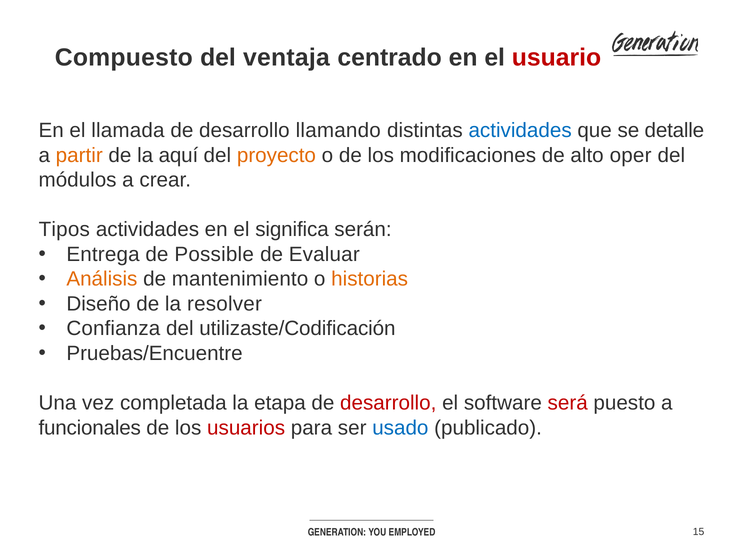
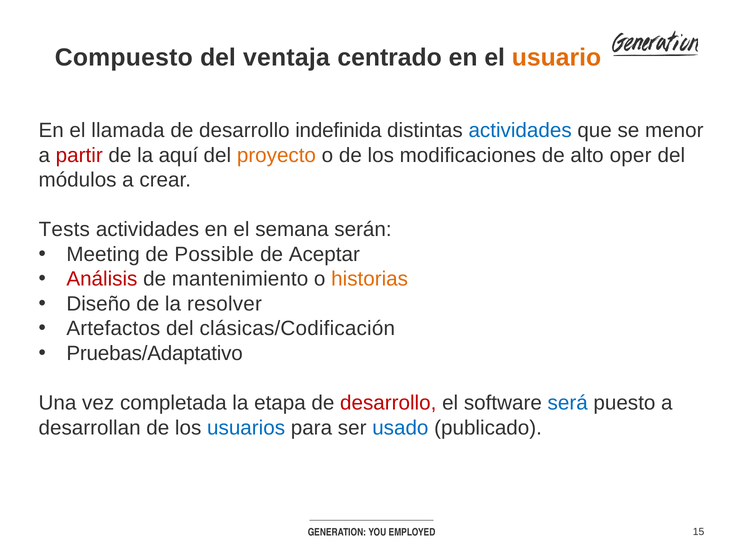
usuario colour: red -> orange (556, 58)
llamando: llamando -> indefinida (338, 130)
detalle: detalle -> menor (674, 130)
partir colour: orange -> red (79, 155)
Tipos: Tipos -> Tests (64, 229)
significa: significa -> semana (292, 229)
Entrega: Entrega -> Meeting (103, 254)
Evaluar: Evaluar -> Aceptar (324, 254)
Análisis colour: orange -> red (102, 279)
Confianza: Confianza -> Artefactos (113, 328)
utilizaste/Codificación: utilizaste/Codificación -> clásicas/Codificación (297, 328)
Pruebas/Encuentre: Pruebas/Encuentre -> Pruebas/Adaptativo (155, 353)
será colour: red -> blue (568, 403)
funcionales: funcionales -> desarrollan (90, 427)
usuarios colour: red -> blue (246, 427)
